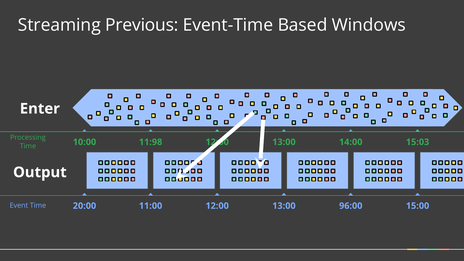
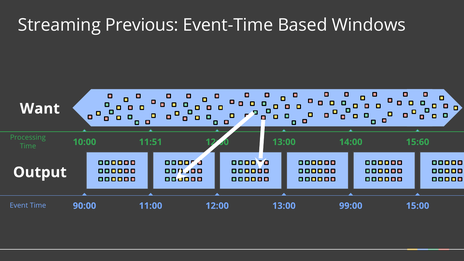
Enter: Enter -> Want (40, 109)
15:03: 15:03 -> 15:60 (418, 142)
11:98: 11:98 -> 11:51 (151, 142)
20:00: 20:00 -> 90:00 (84, 206)
96:00: 96:00 -> 99:00 (351, 206)
